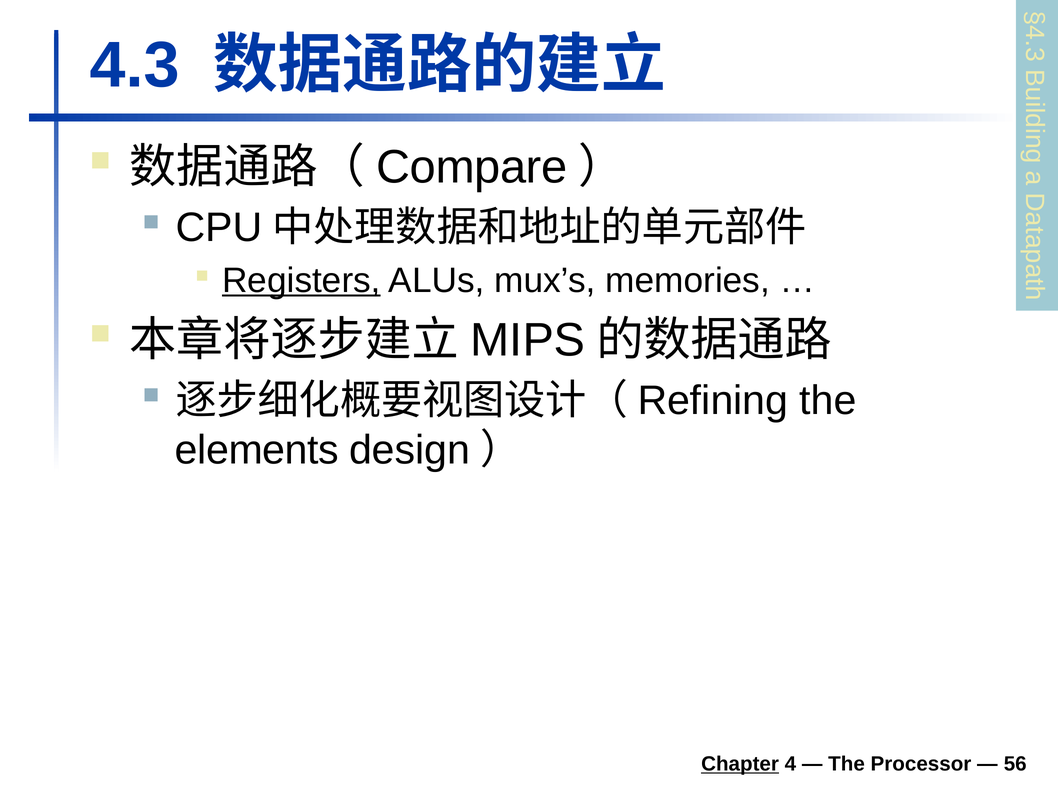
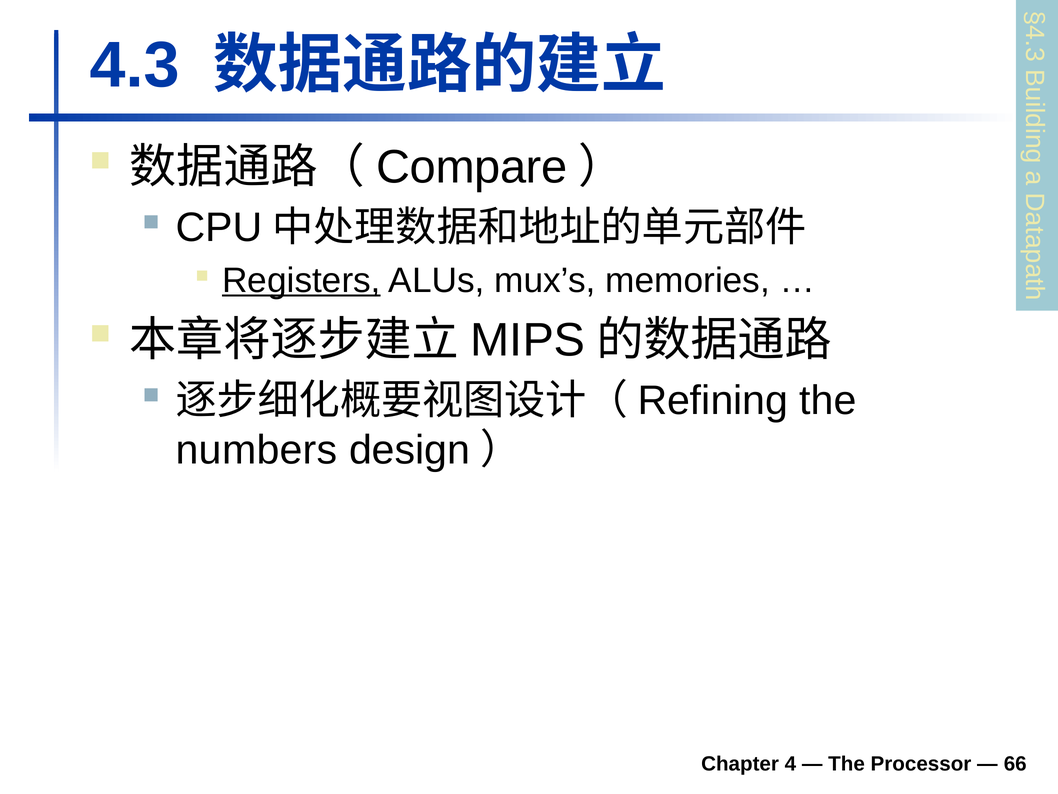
elements: elements -> numbers (257, 450)
Chapter underline: present -> none (740, 764)
56: 56 -> 66 (1015, 764)
